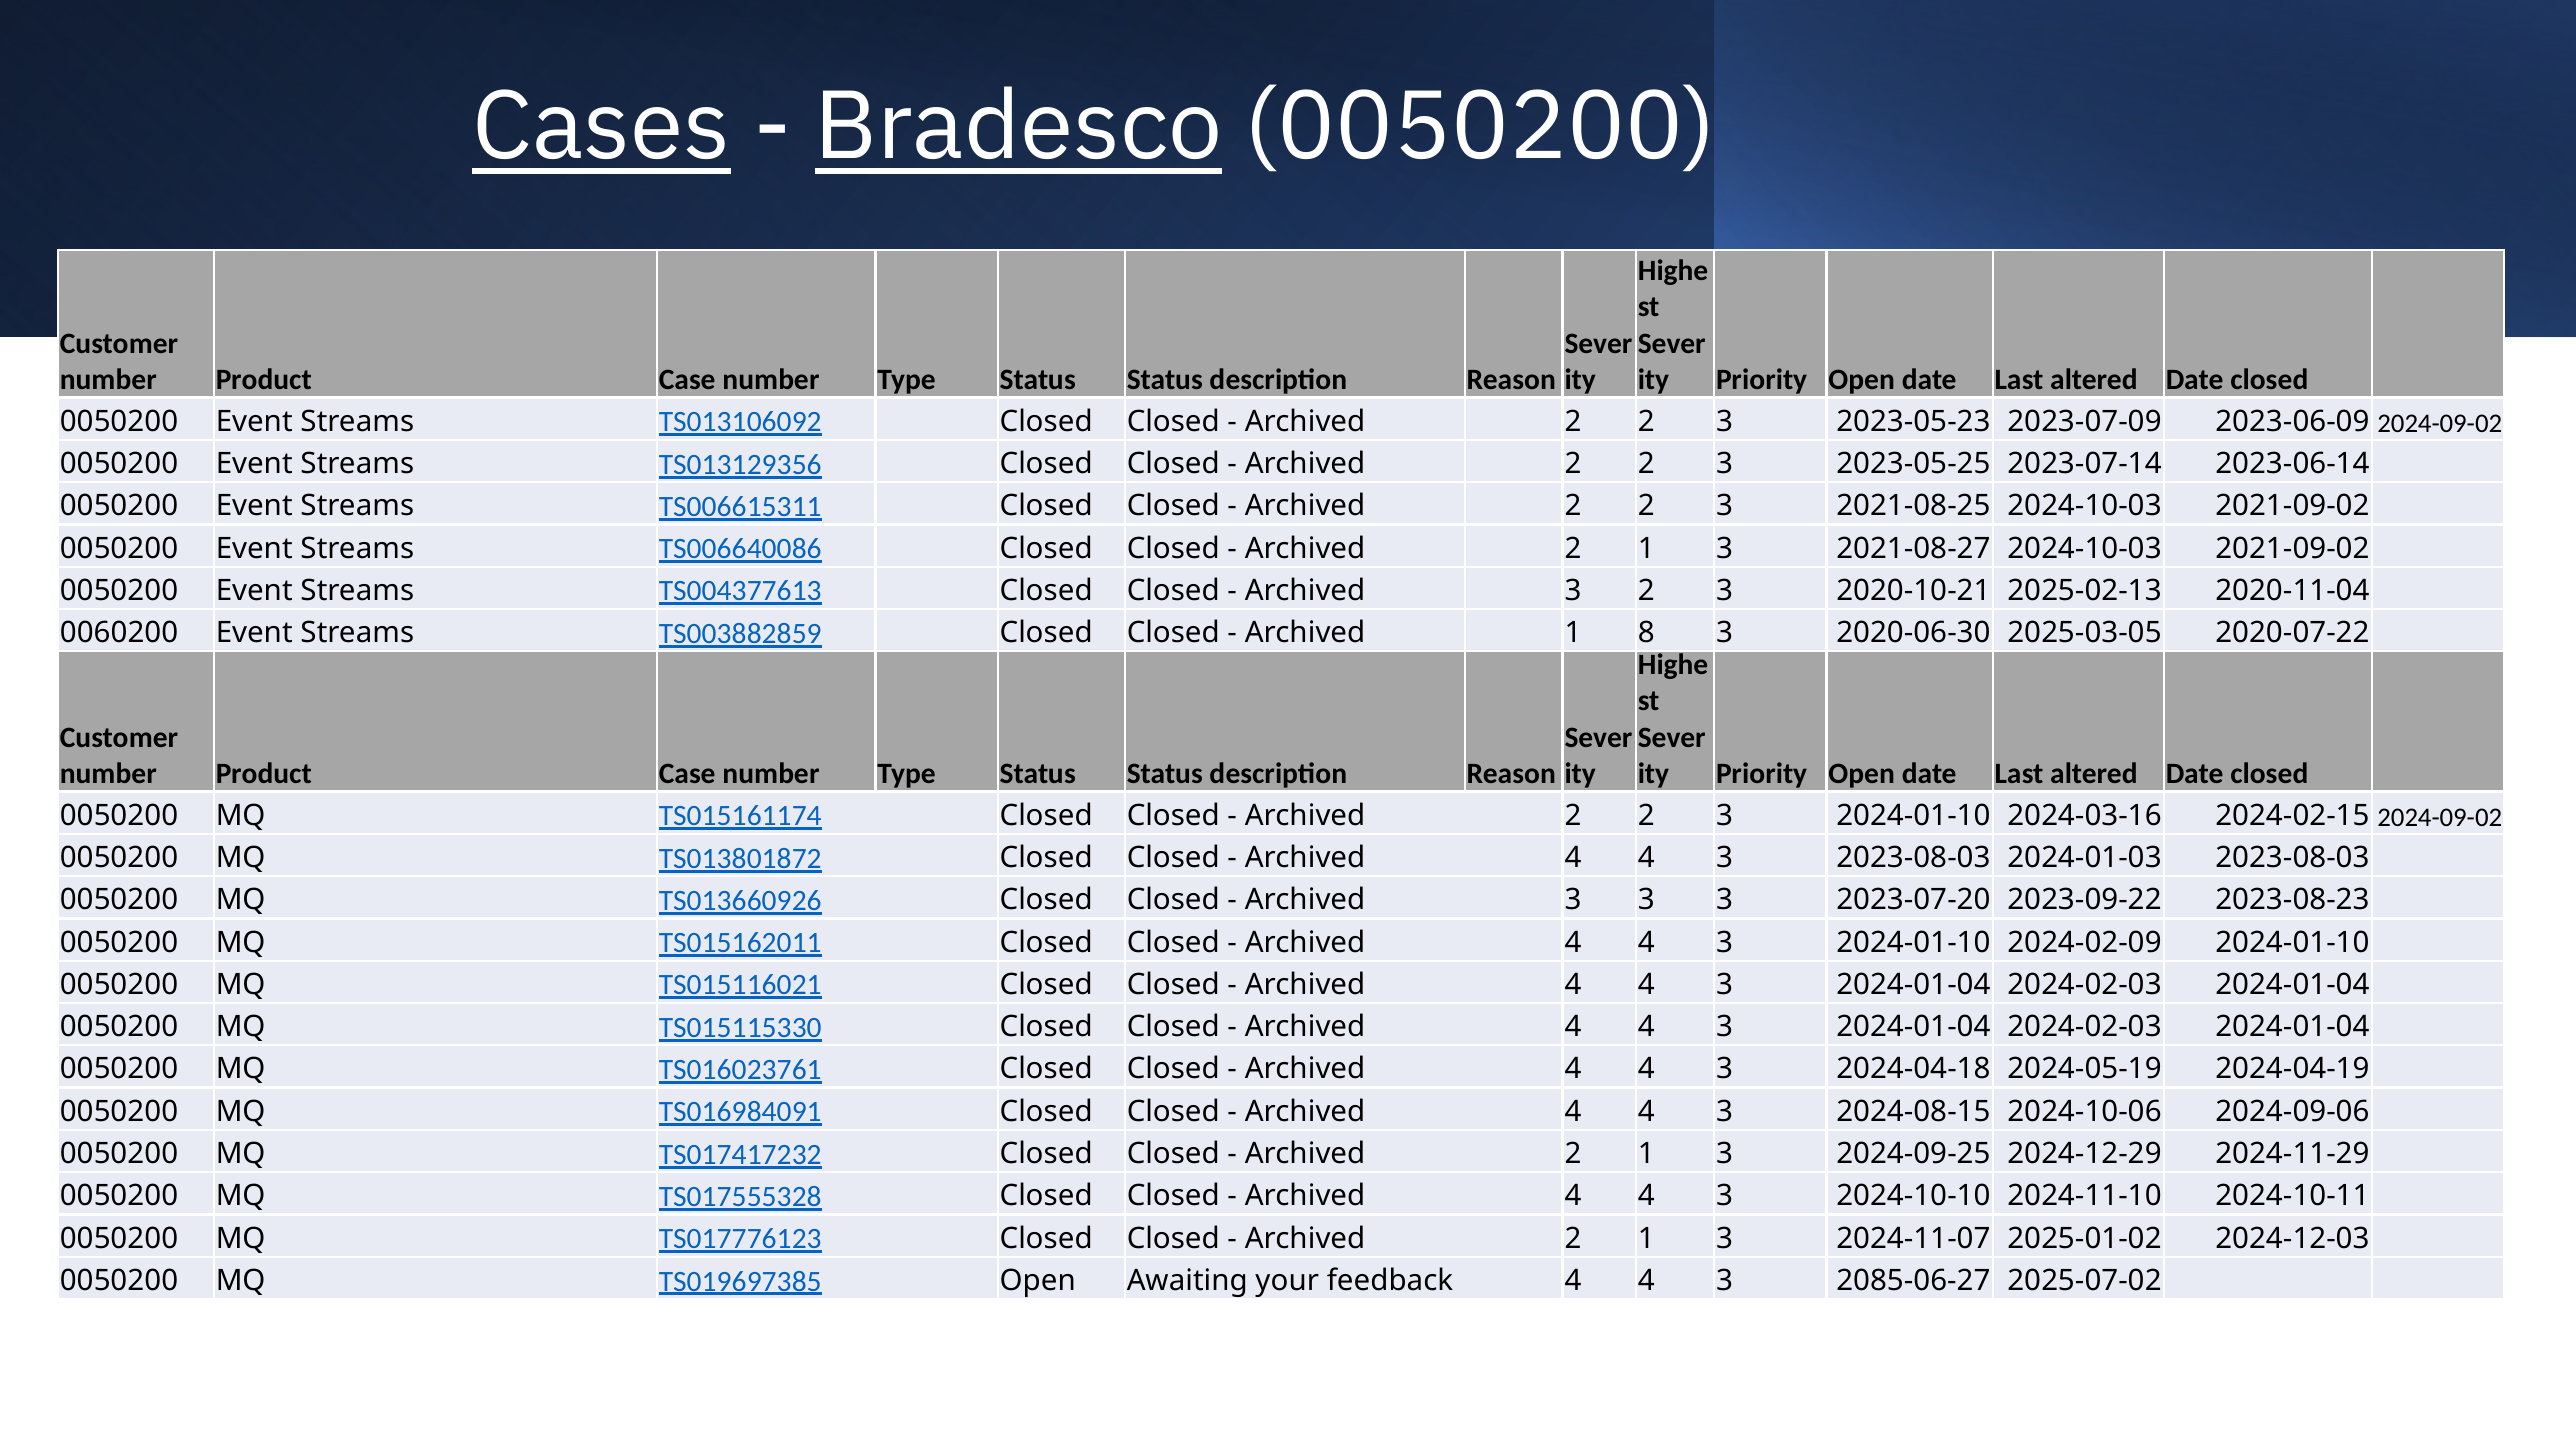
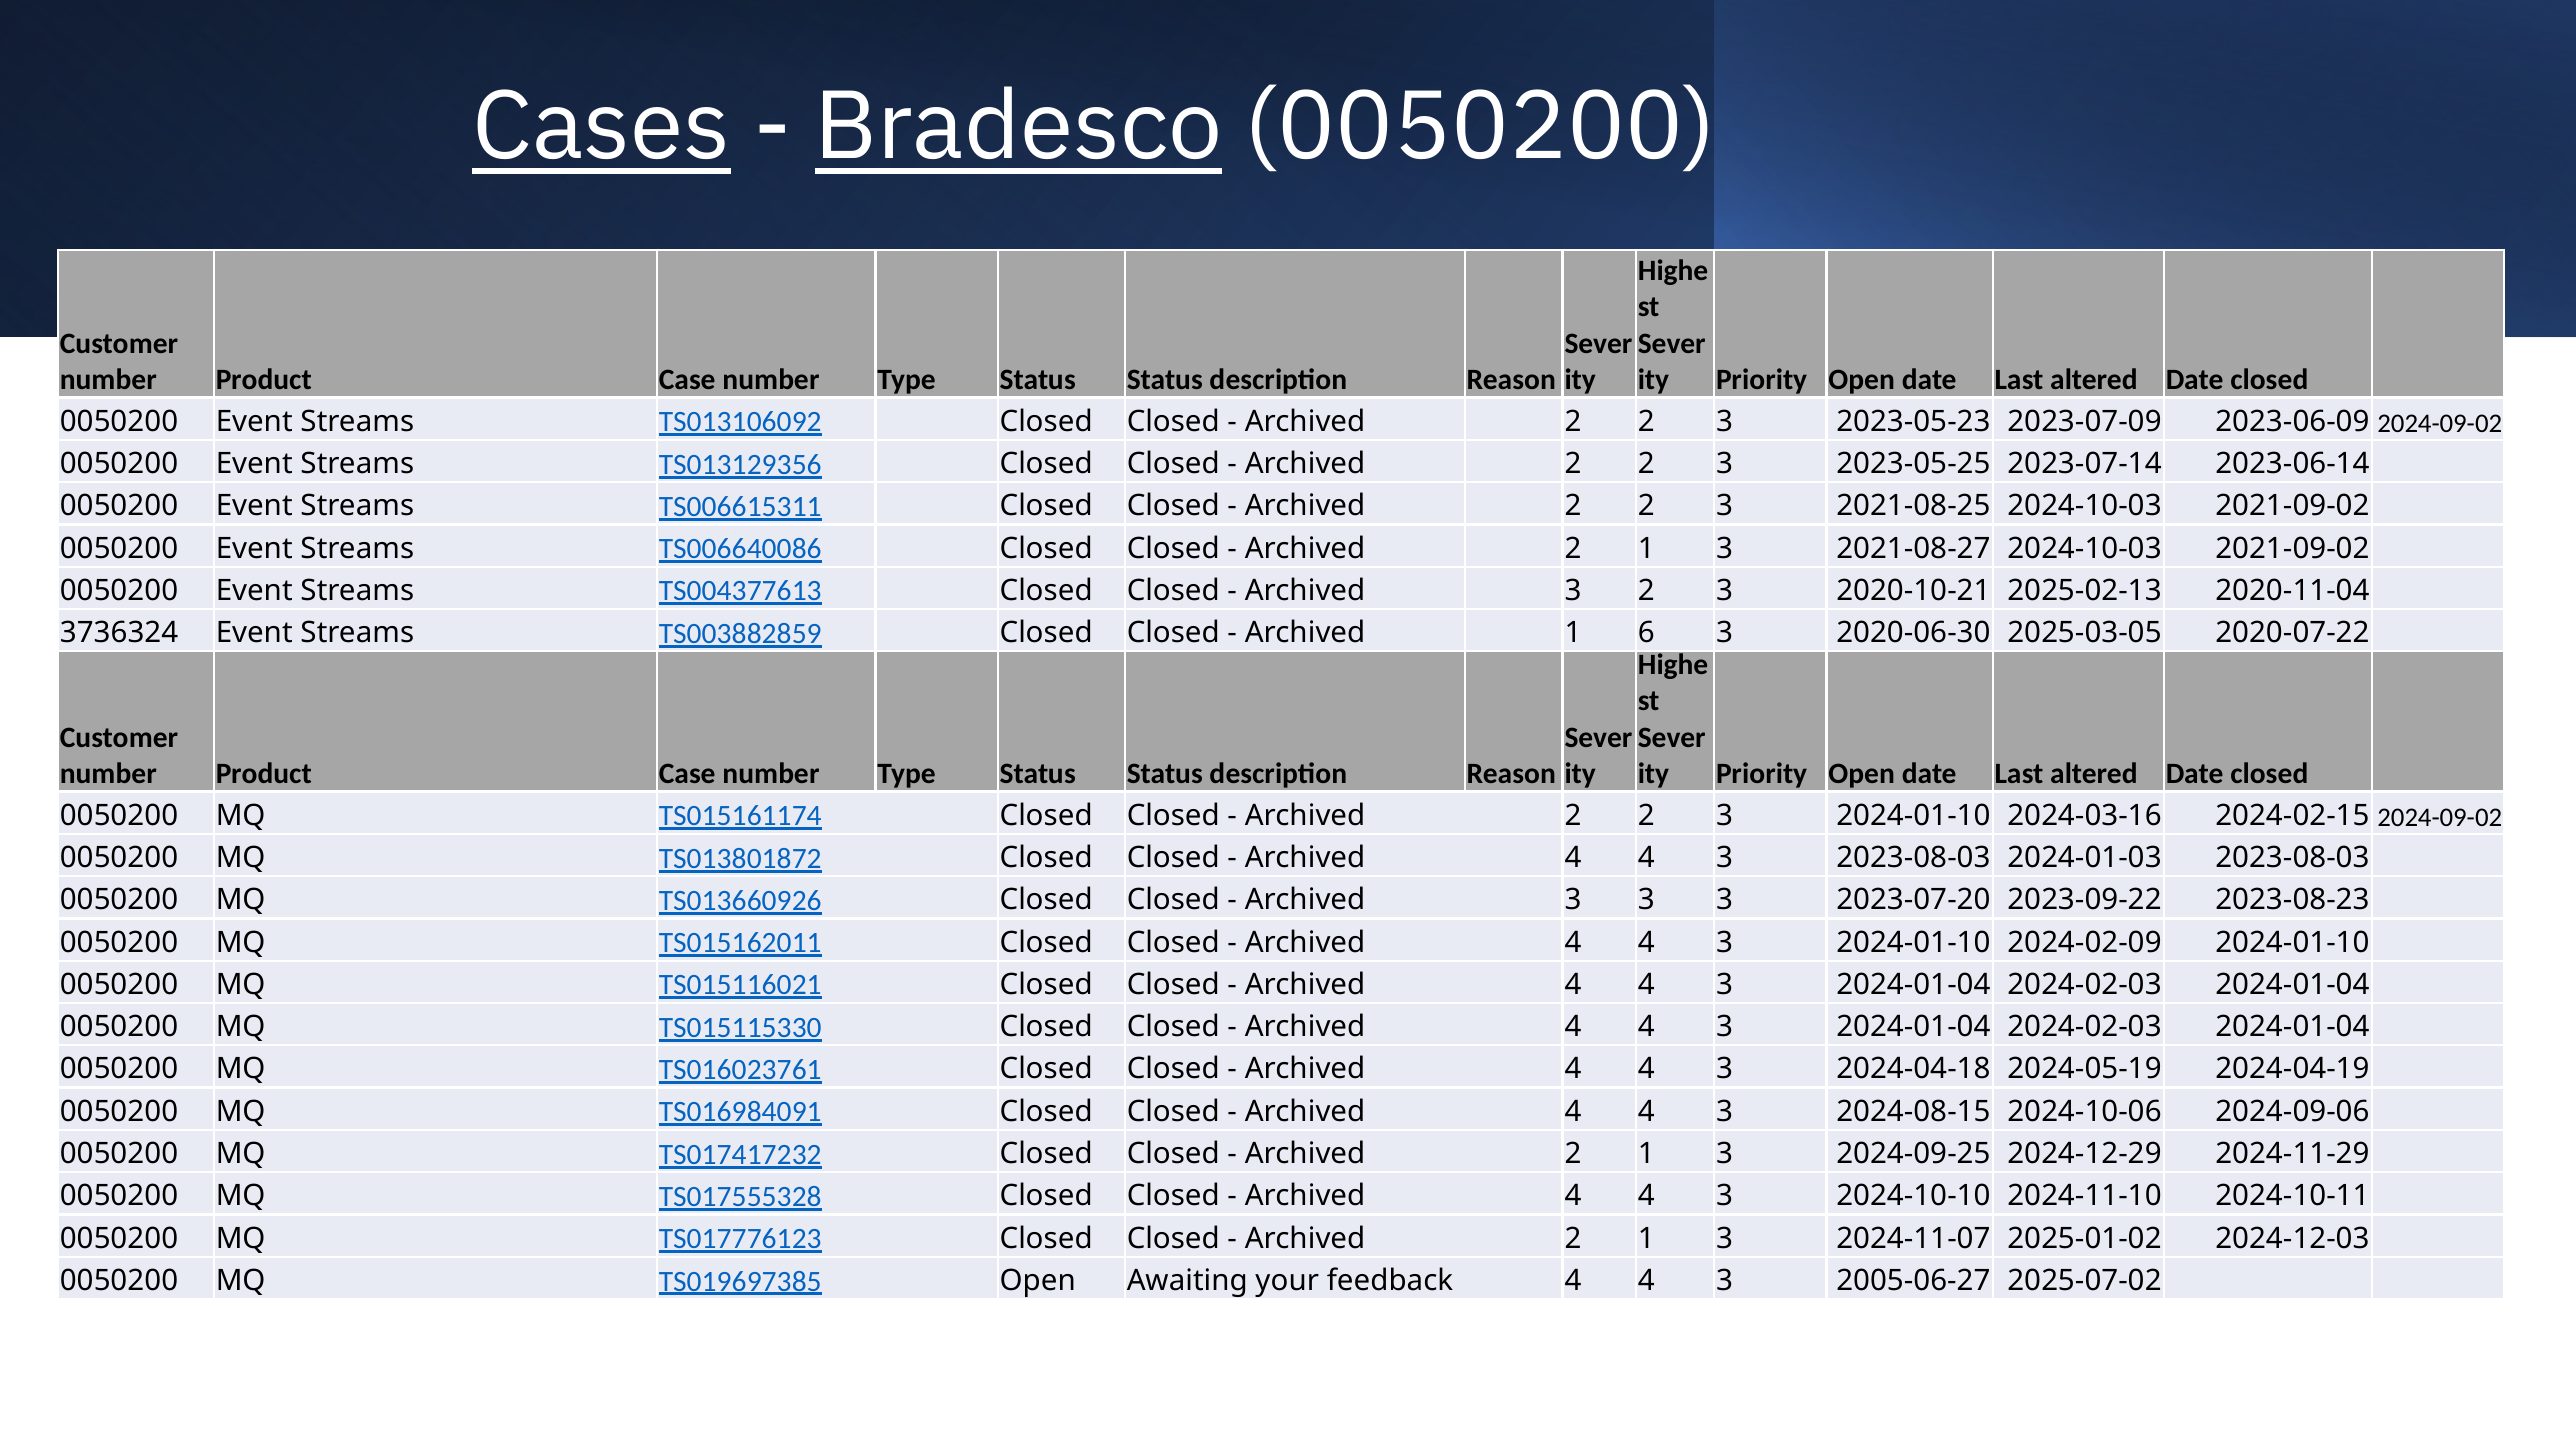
0060200: 0060200 -> 3736324 (119, 633)
8: 8 -> 6 (1646, 633)
2085-06-27: 2085-06-27 -> 2005-06-27 (1913, 1281)
